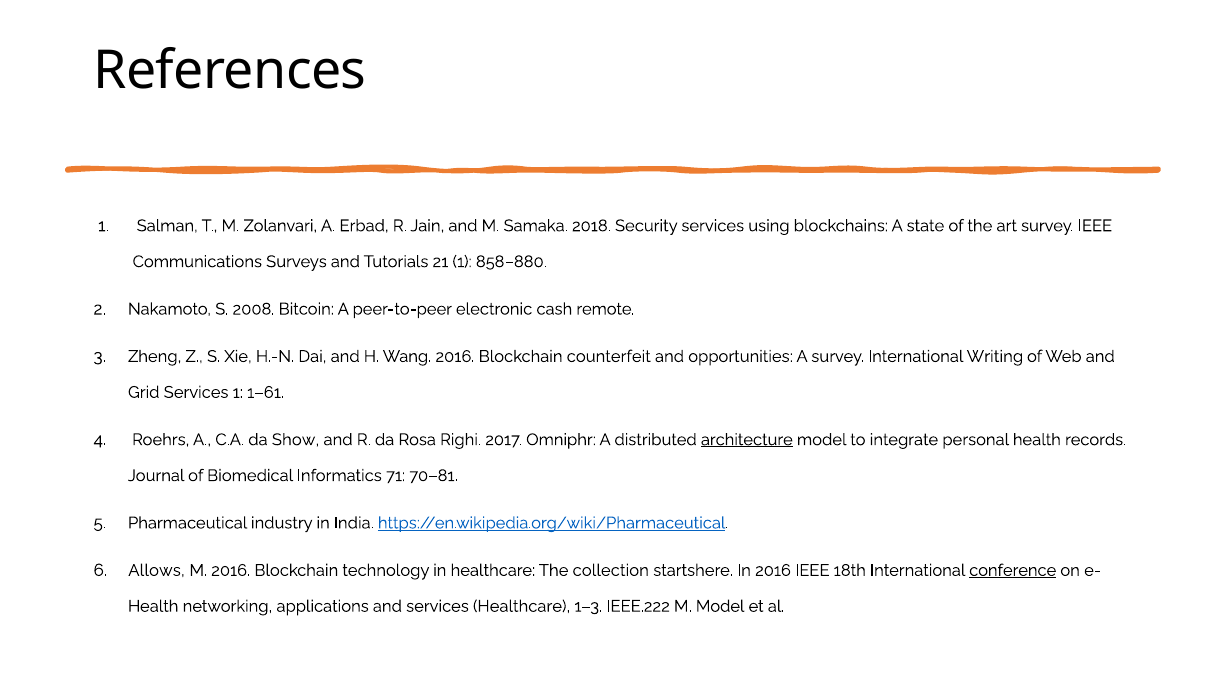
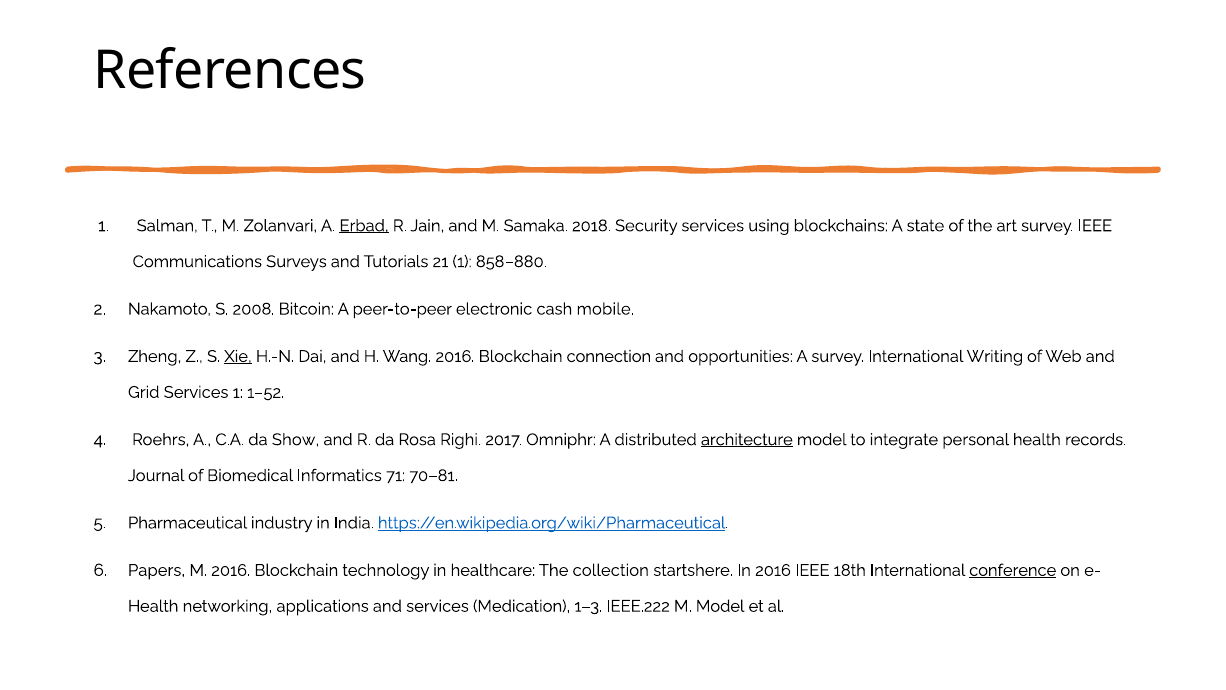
Erbad underline: none -> present (364, 226)
remote: remote -> mobile (605, 309)
Xie underline: none -> present (238, 356)
counterfeit: counterfeit -> connection (609, 356)
1–61: 1–61 -> 1–52 (266, 392)
Allows: Allows -> Papers (157, 570)
services Healthcare: Healthcare -> Medication (522, 606)
